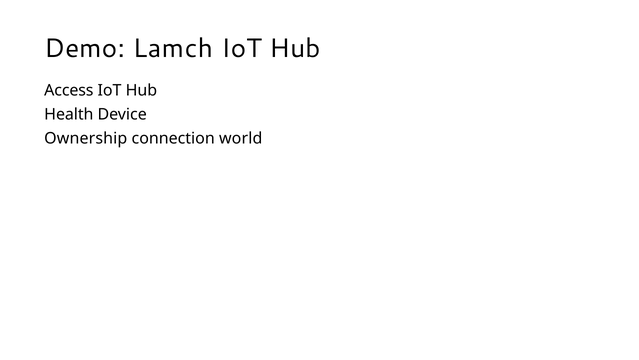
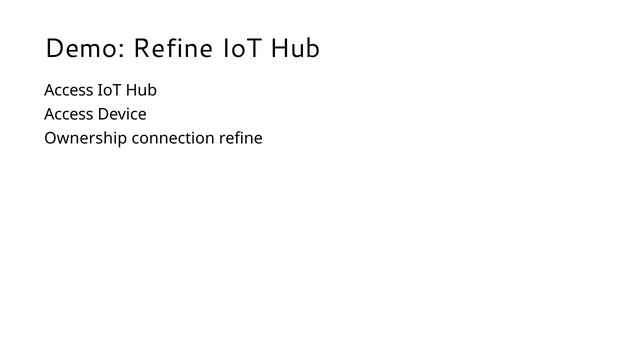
Demo Lamch: Lamch -> Refine (173, 48)
Health: Health -> Access (69, 114)
connection world: world -> refine (241, 138)
